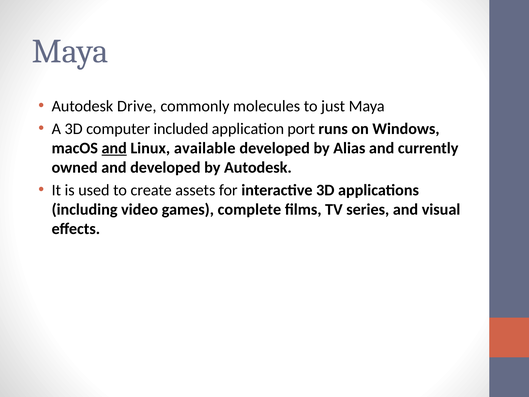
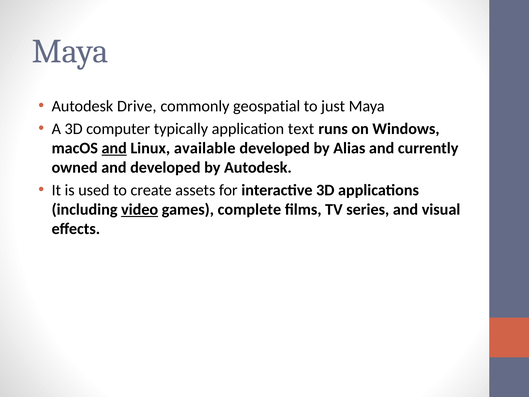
molecules: molecules -> geospatial (267, 106)
included: included -> typically (181, 129)
port: port -> text (301, 129)
video underline: none -> present (140, 209)
